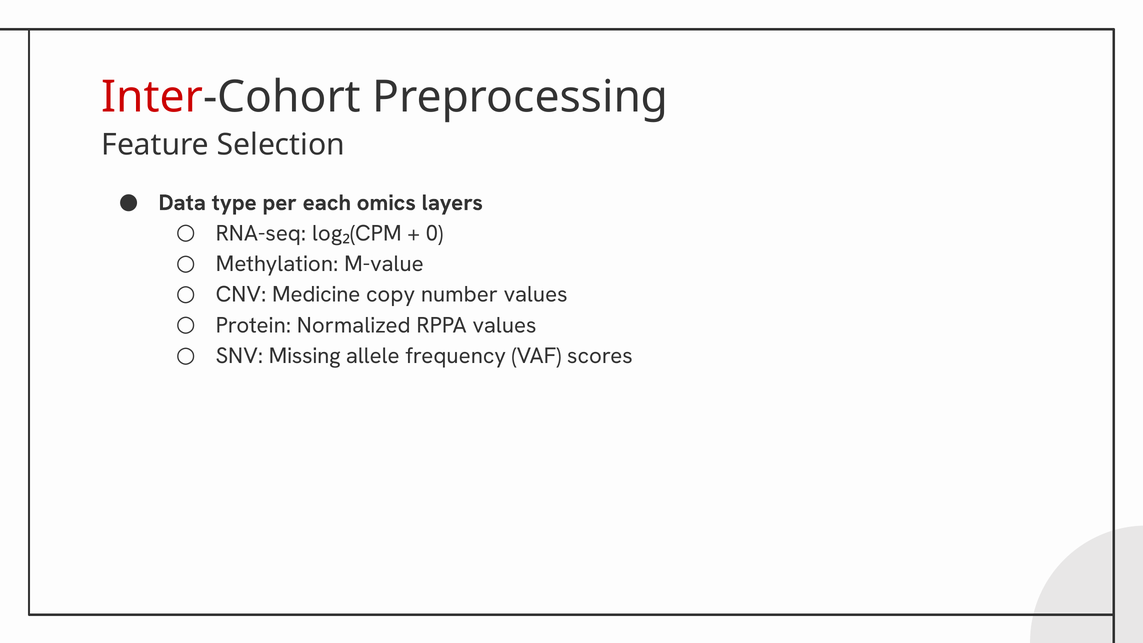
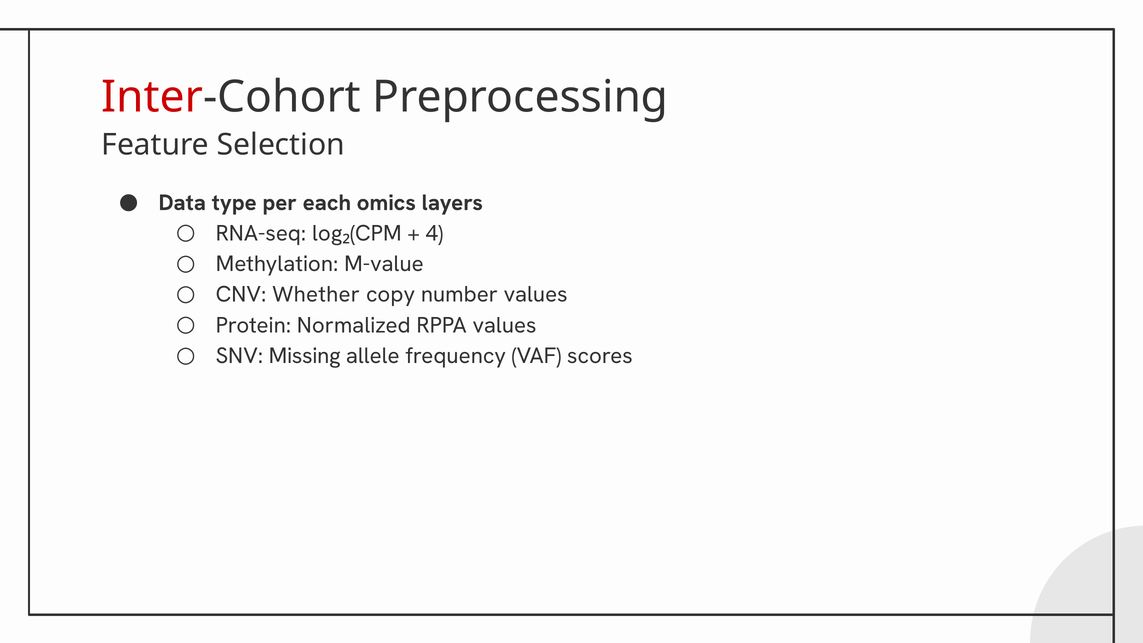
0: 0 -> 4 (434, 233)
Medicine: Medicine -> Whether (316, 295)
